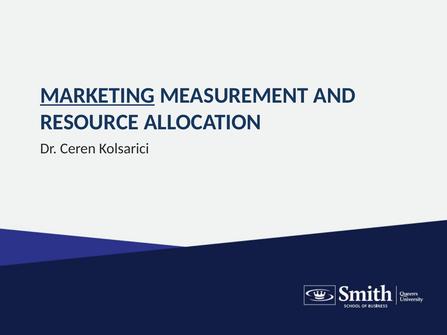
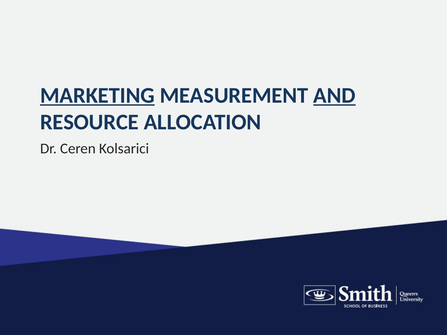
AND underline: none -> present (334, 96)
